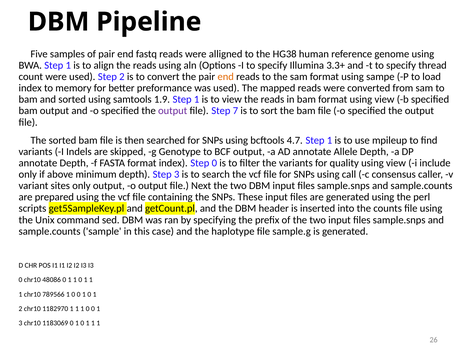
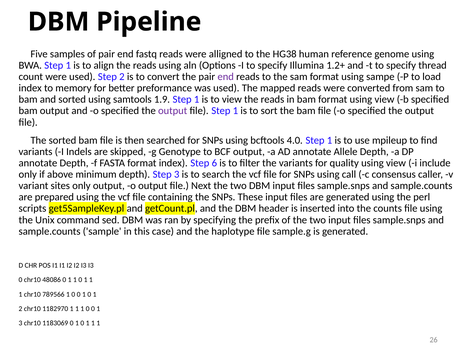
3.3+: 3.3+ -> 1.2+ (336, 65)
end colour: orange -> purple (226, 77)
file Step 7: 7 -> 1 (235, 111)
4.7: 4.7 -> 4.0 (295, 140)
Step 0: 0 -> 6 (214, 163)
